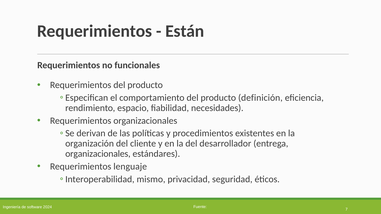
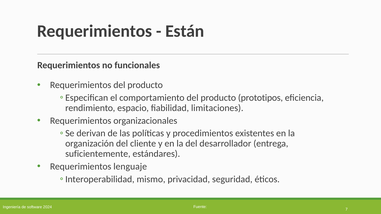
definición: definición -> prototipos (260, 98)
necesidades: necesidades -> limitaciones (217, 108)
organizacionales: organizacionales -> suficientemente (98, 154)
